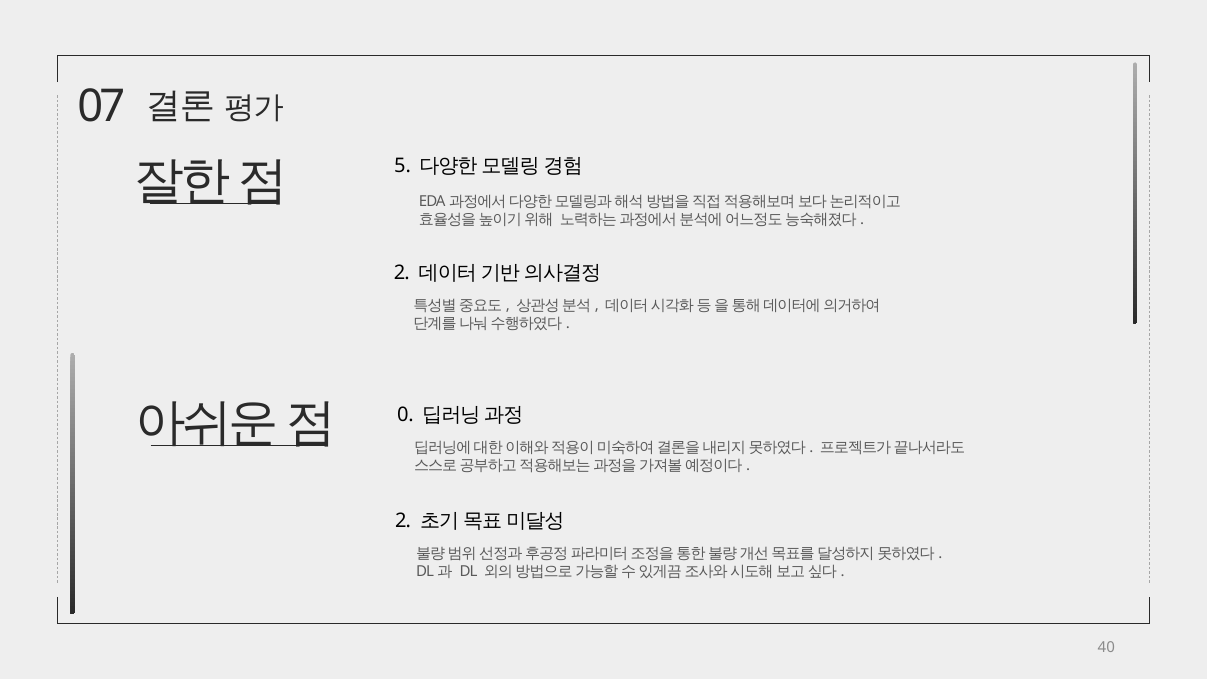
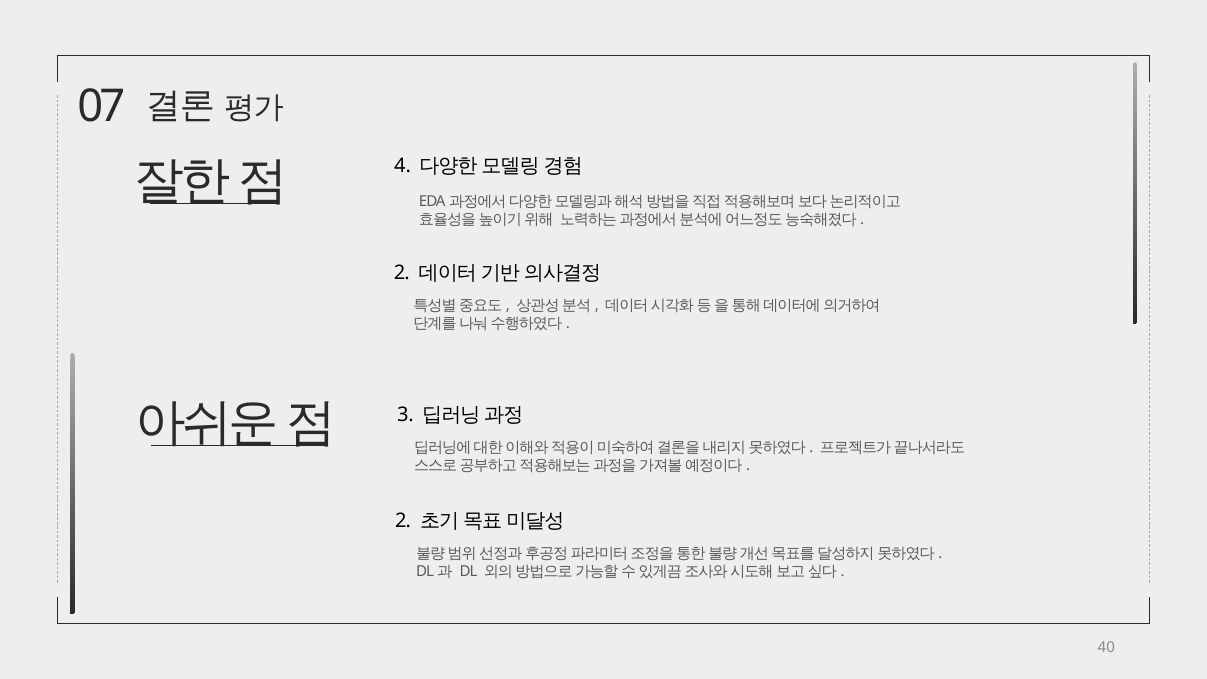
5: 5 -> 4 (403, 166)
0: 0 -> 3 (405, 415)
